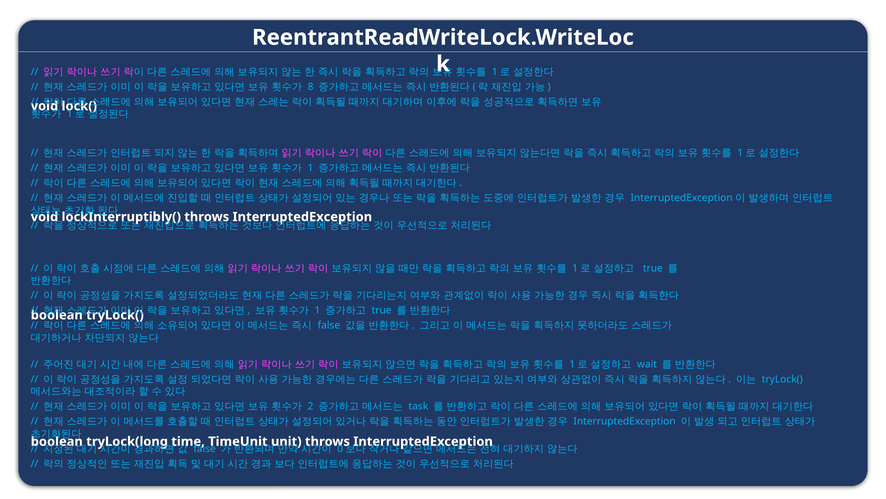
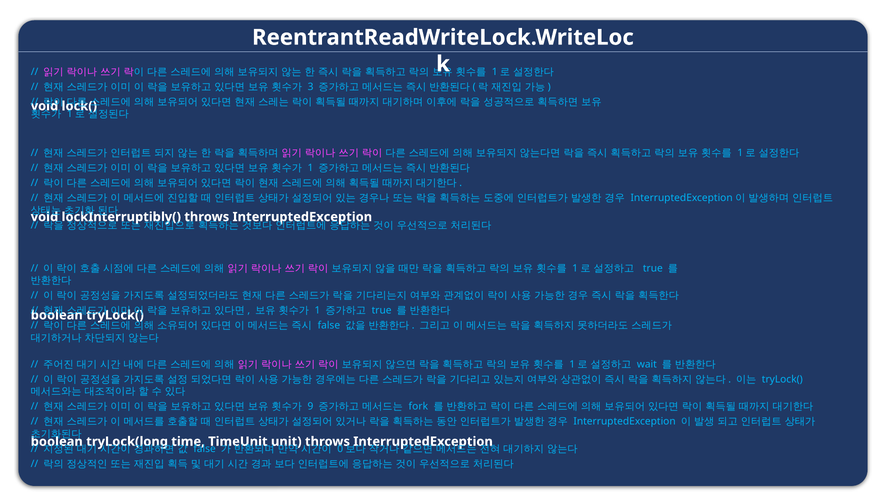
8: 8 -> 3 (311, 87)
2: 2 -> 9 (310, 406)
task: task -> fork (418, 406)
